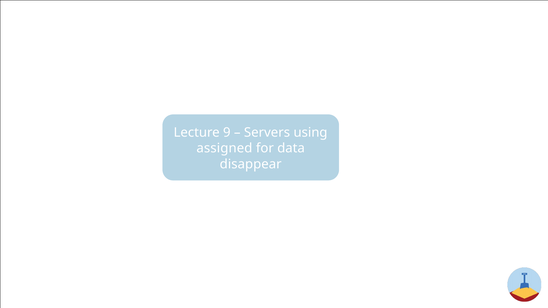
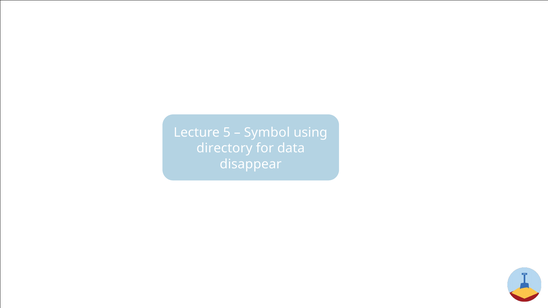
9: 9 -> 5 (227, 133)
Servers: Servers -> Symbol (267, 133)
assigned: assigned -> directory (224, 148)
